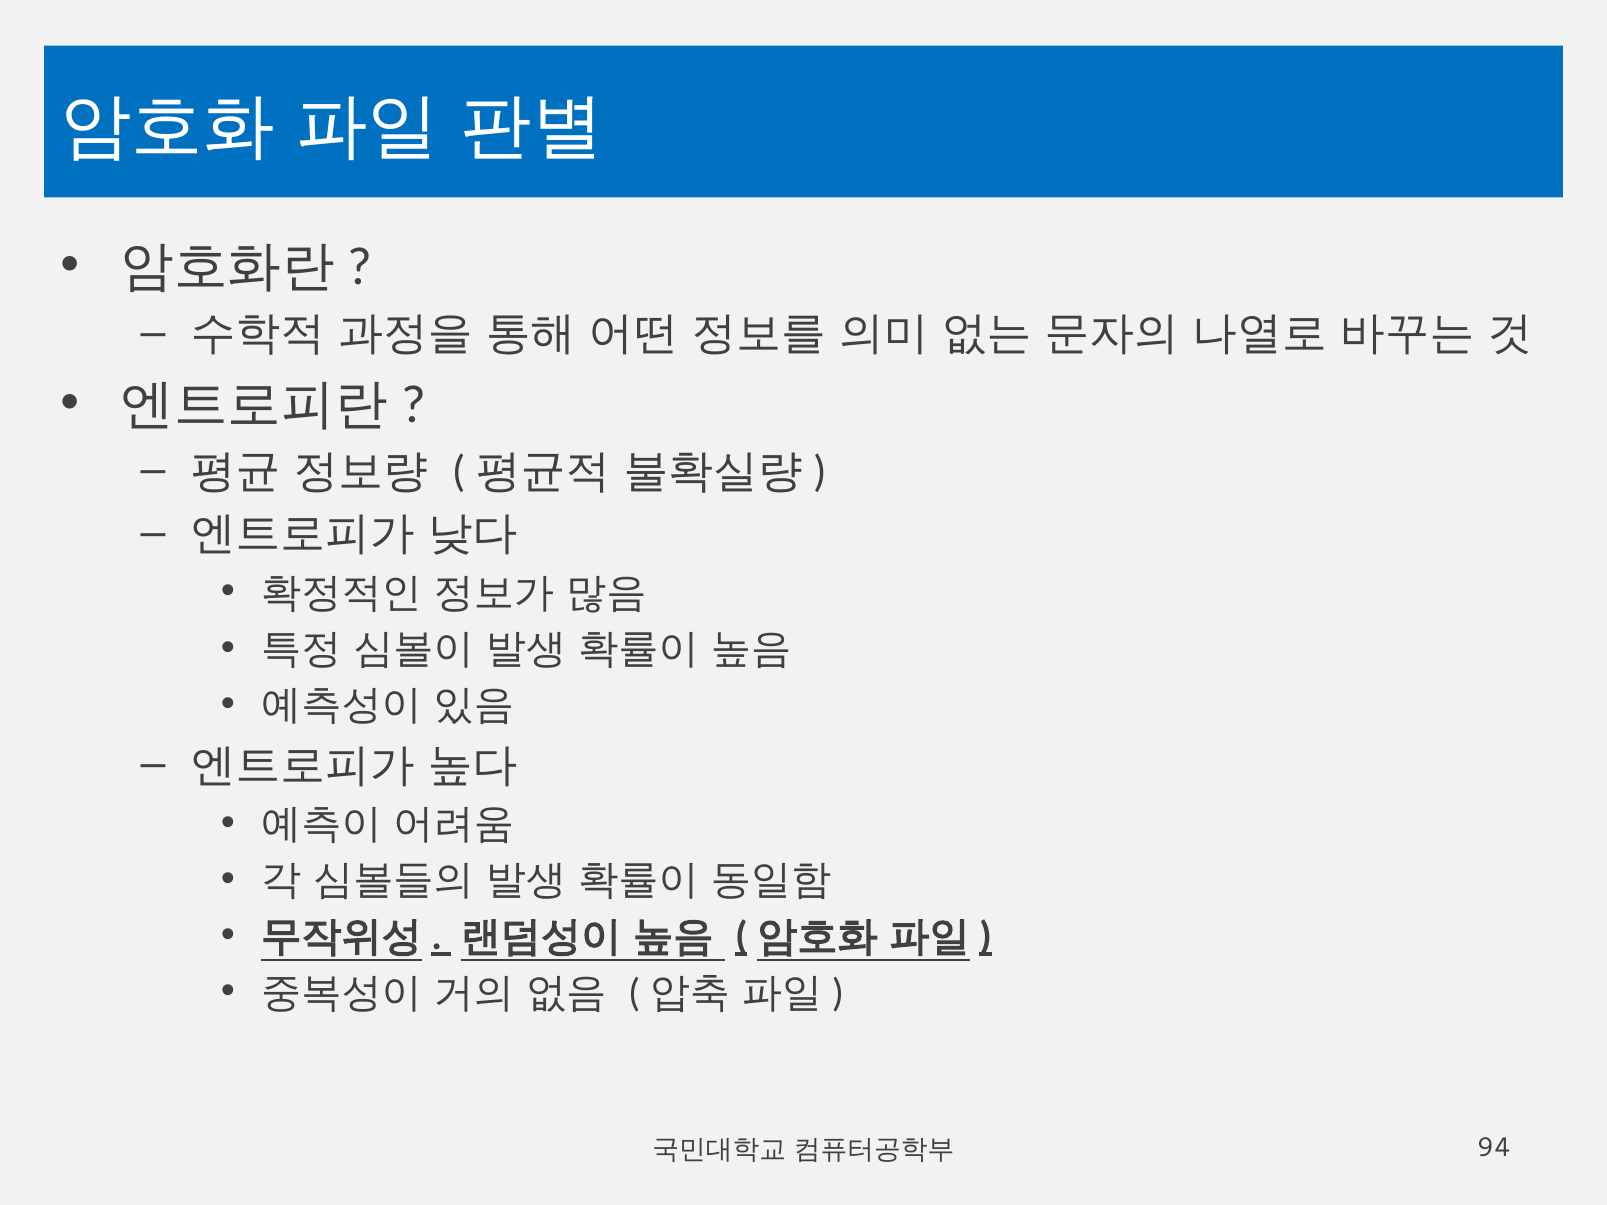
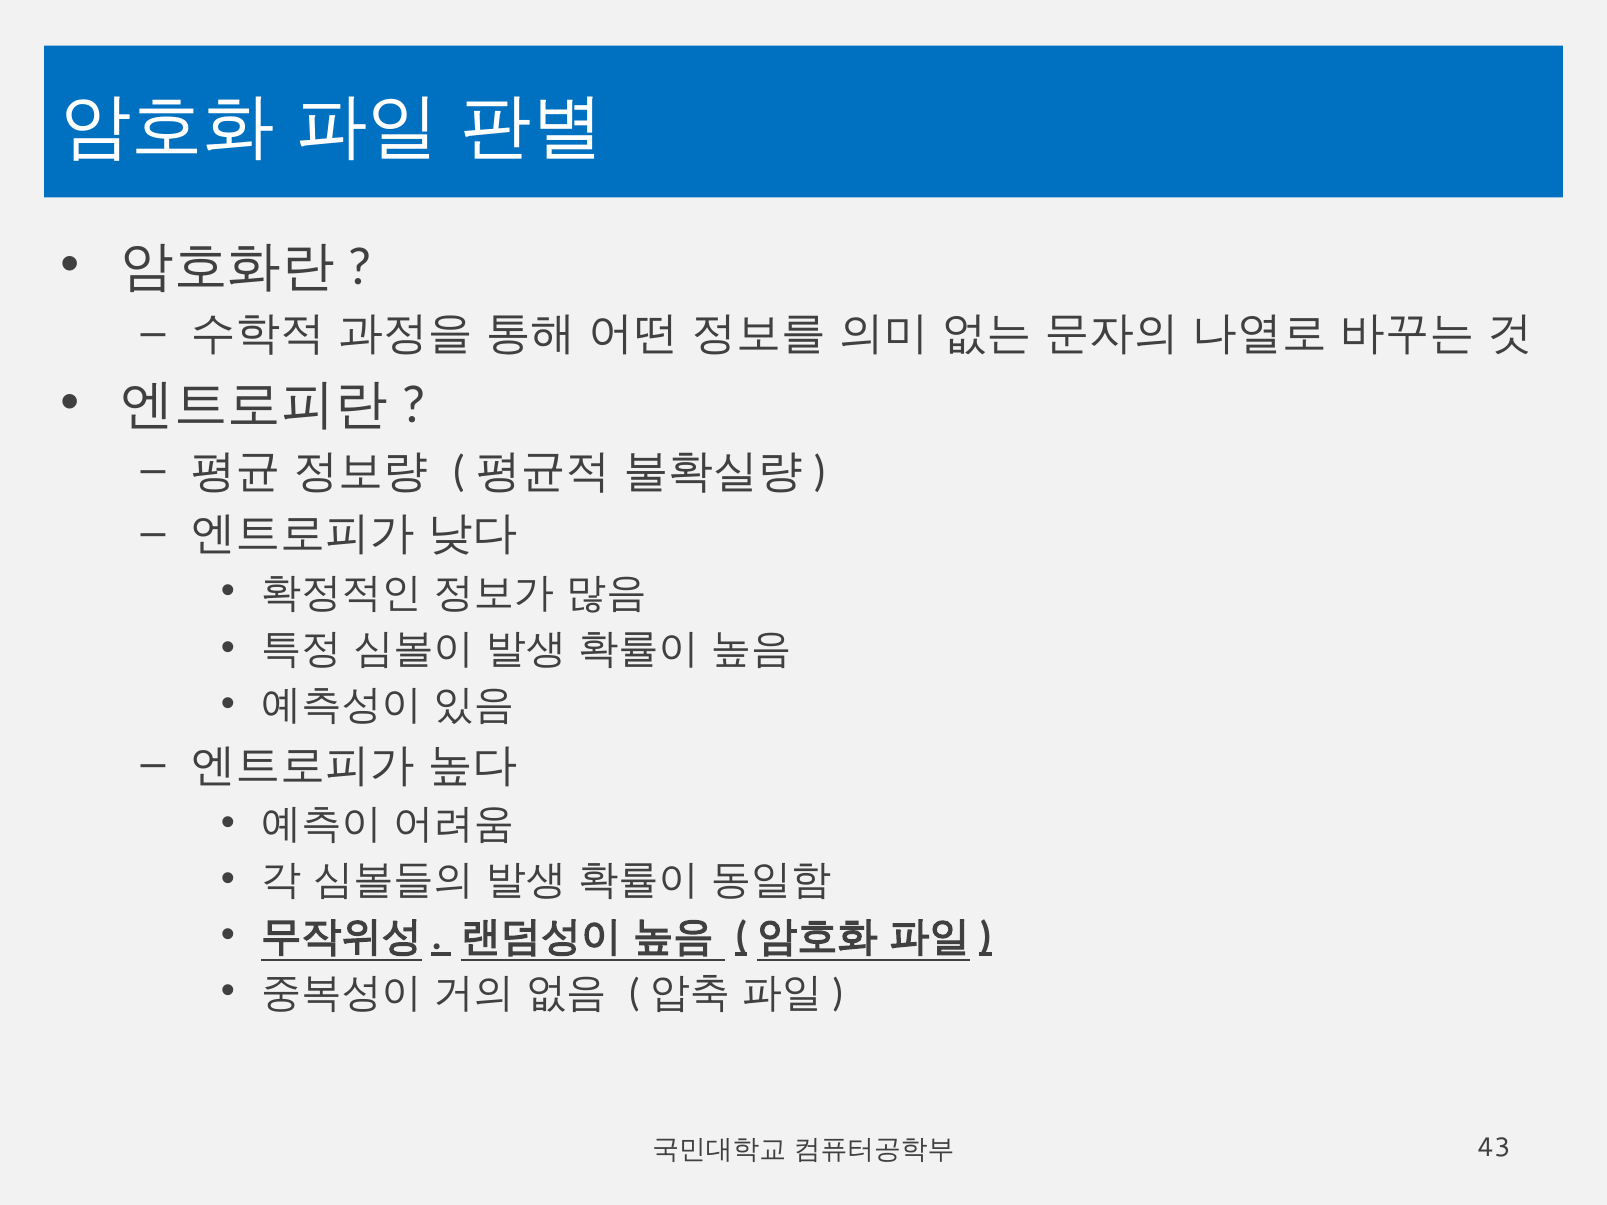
94: 94 -> 43 (1494, 1148)
